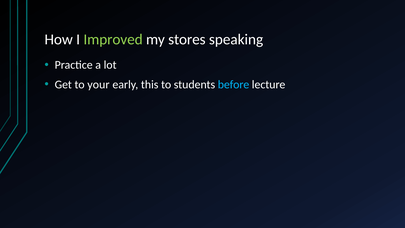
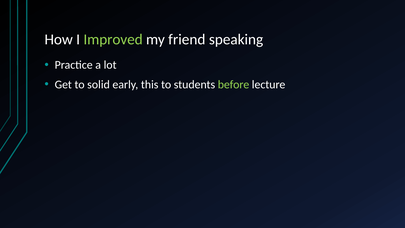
stores: stores -> friend (187, 39)
your: your -> solid (99, 84)
before colour: light blue -> light green (234, 84)
